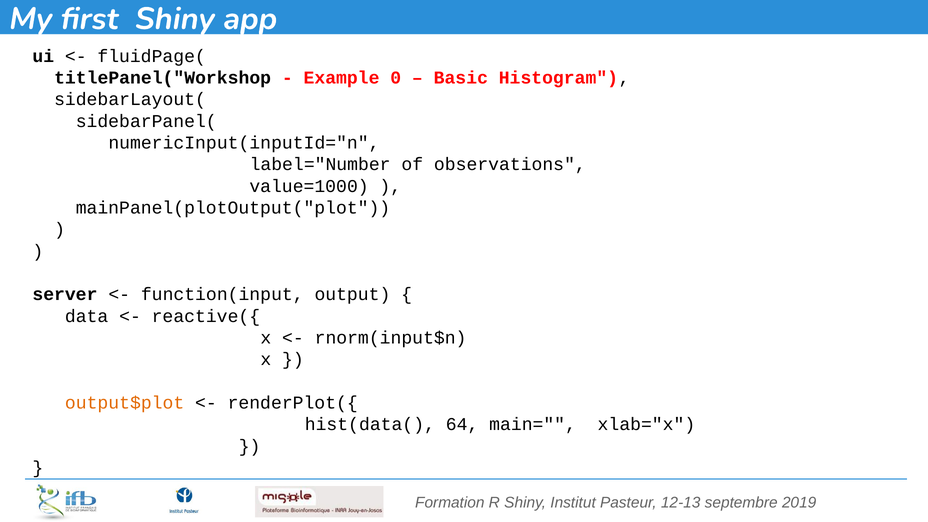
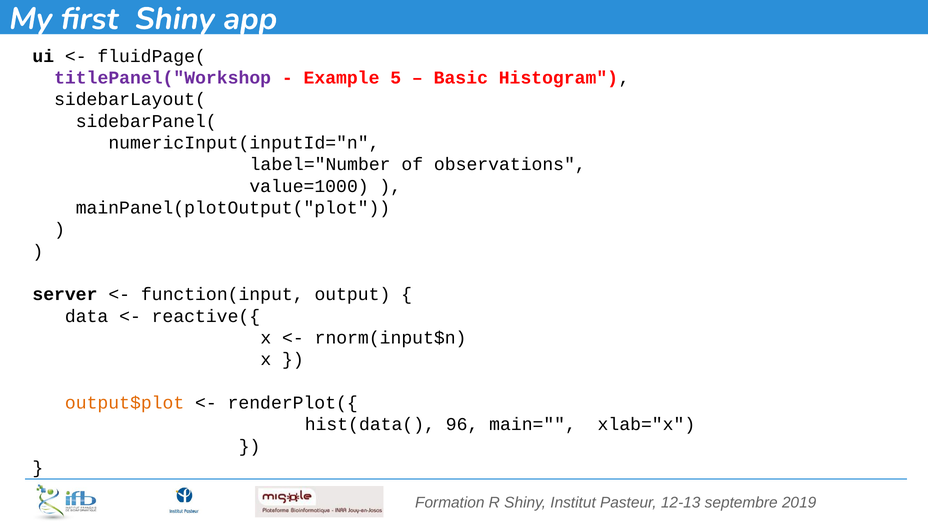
titlePanel("Workshop colour: black -> purple (163, 78)
0: 0 -> 5 (396, 78)
64: 64 -> 96 (462, 424)
